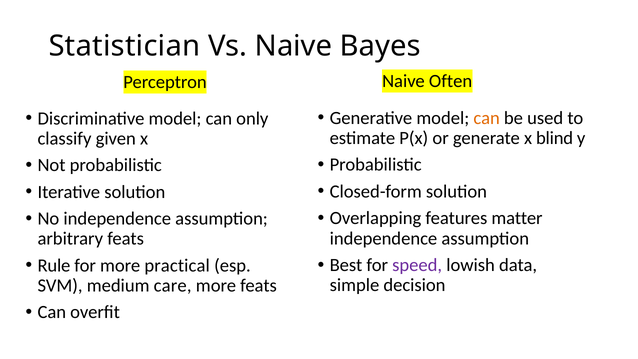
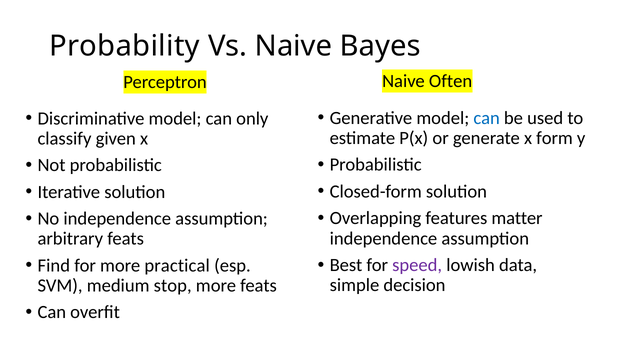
Statistician: Statistician -> Probability (124, 46)
can colour: orange -> blue (487, 118)
blind: blind -> form (555, 138)
Rule: Rule -> Find (54, 265)
care: care -> stop (173, 285)
